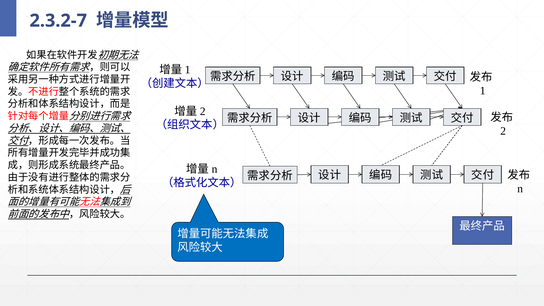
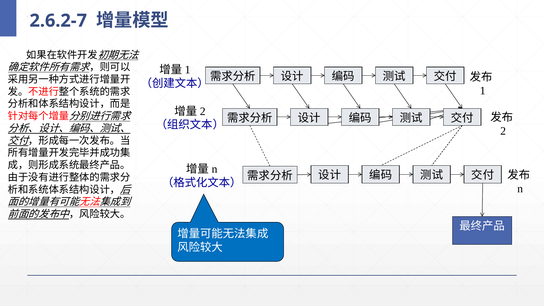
2.3.2-7: 2.3.2-7 -> 2.6.2-7 (58, 21)
